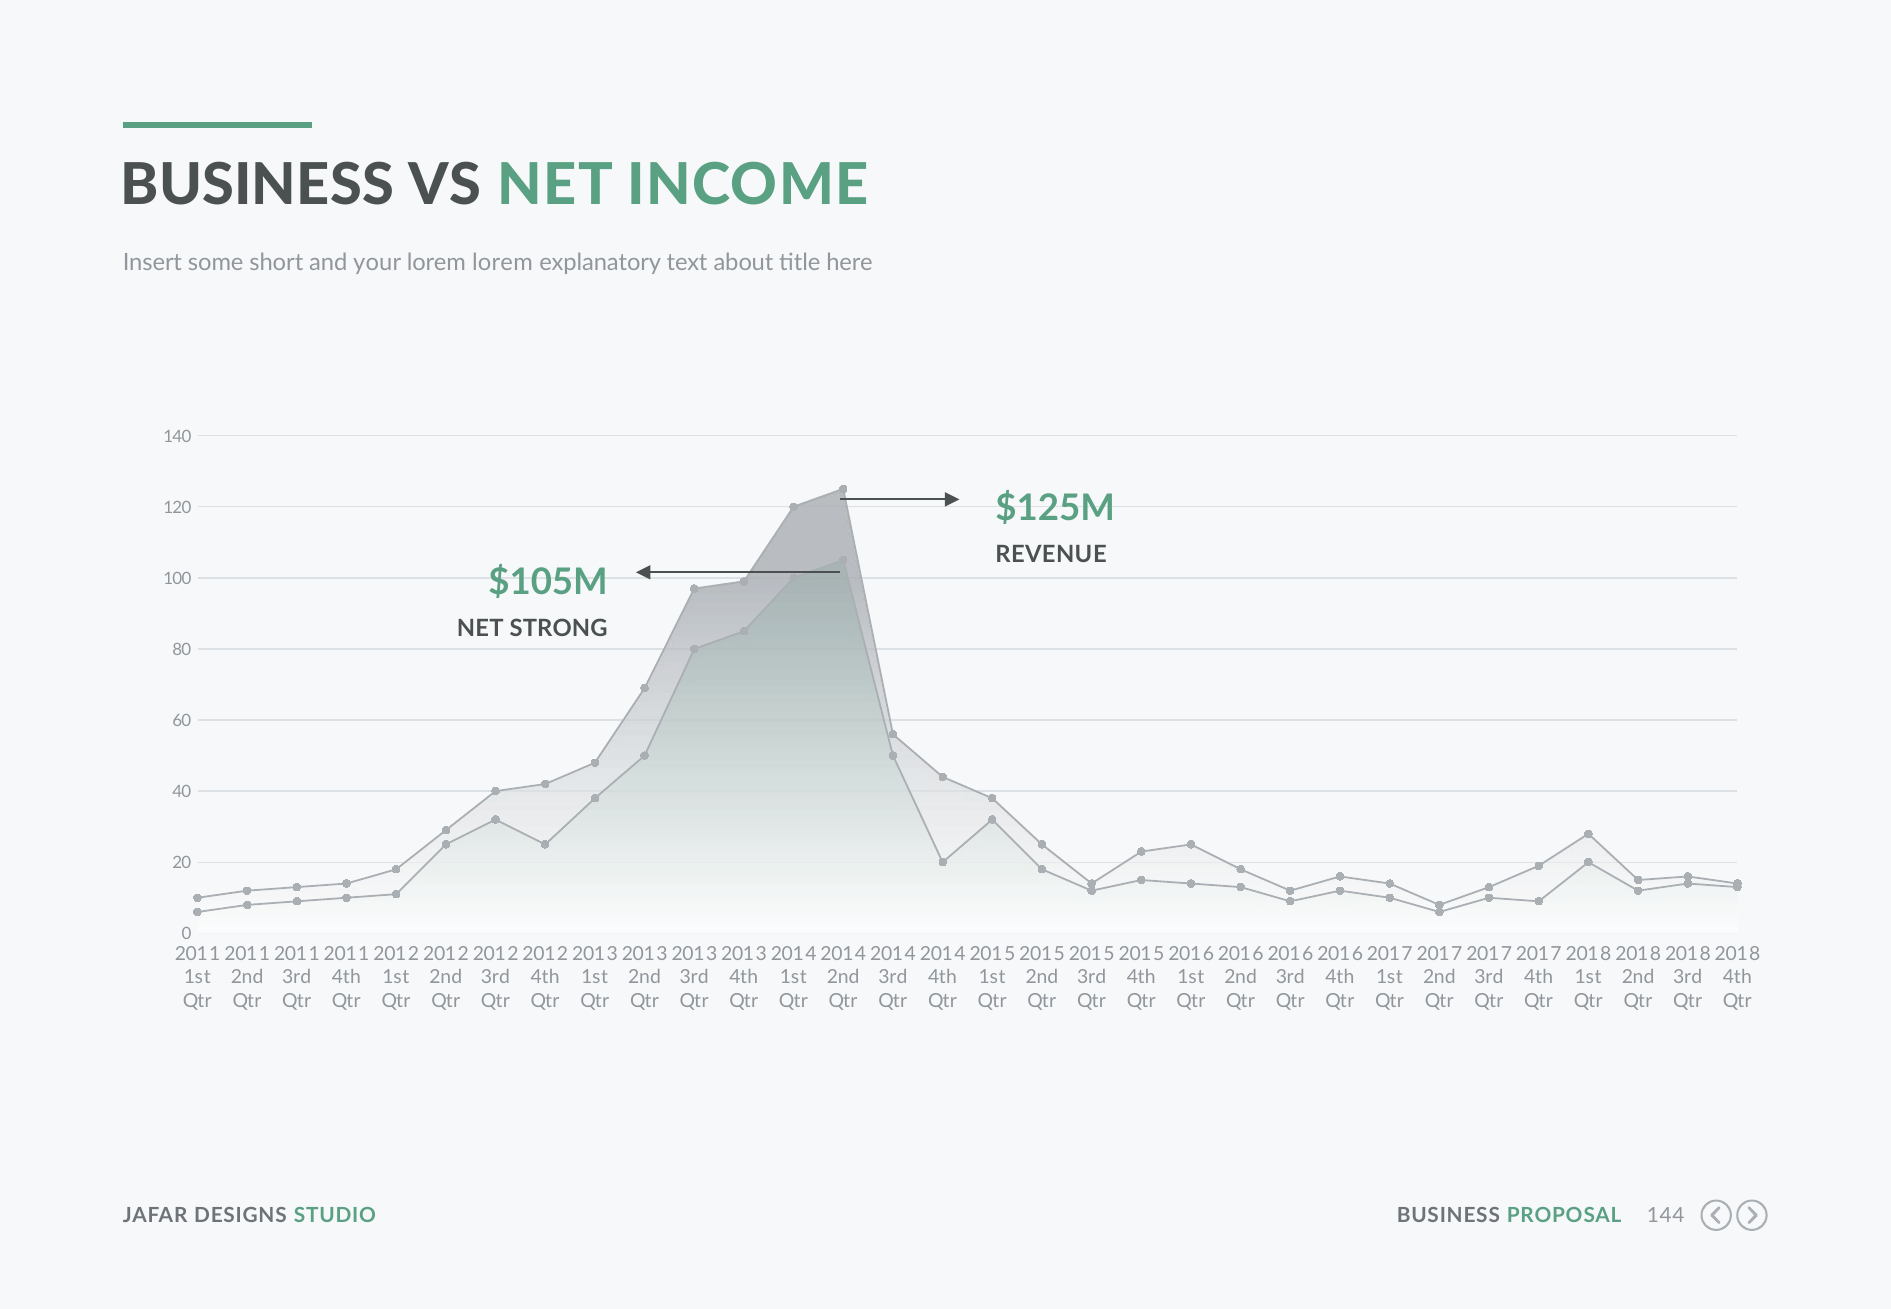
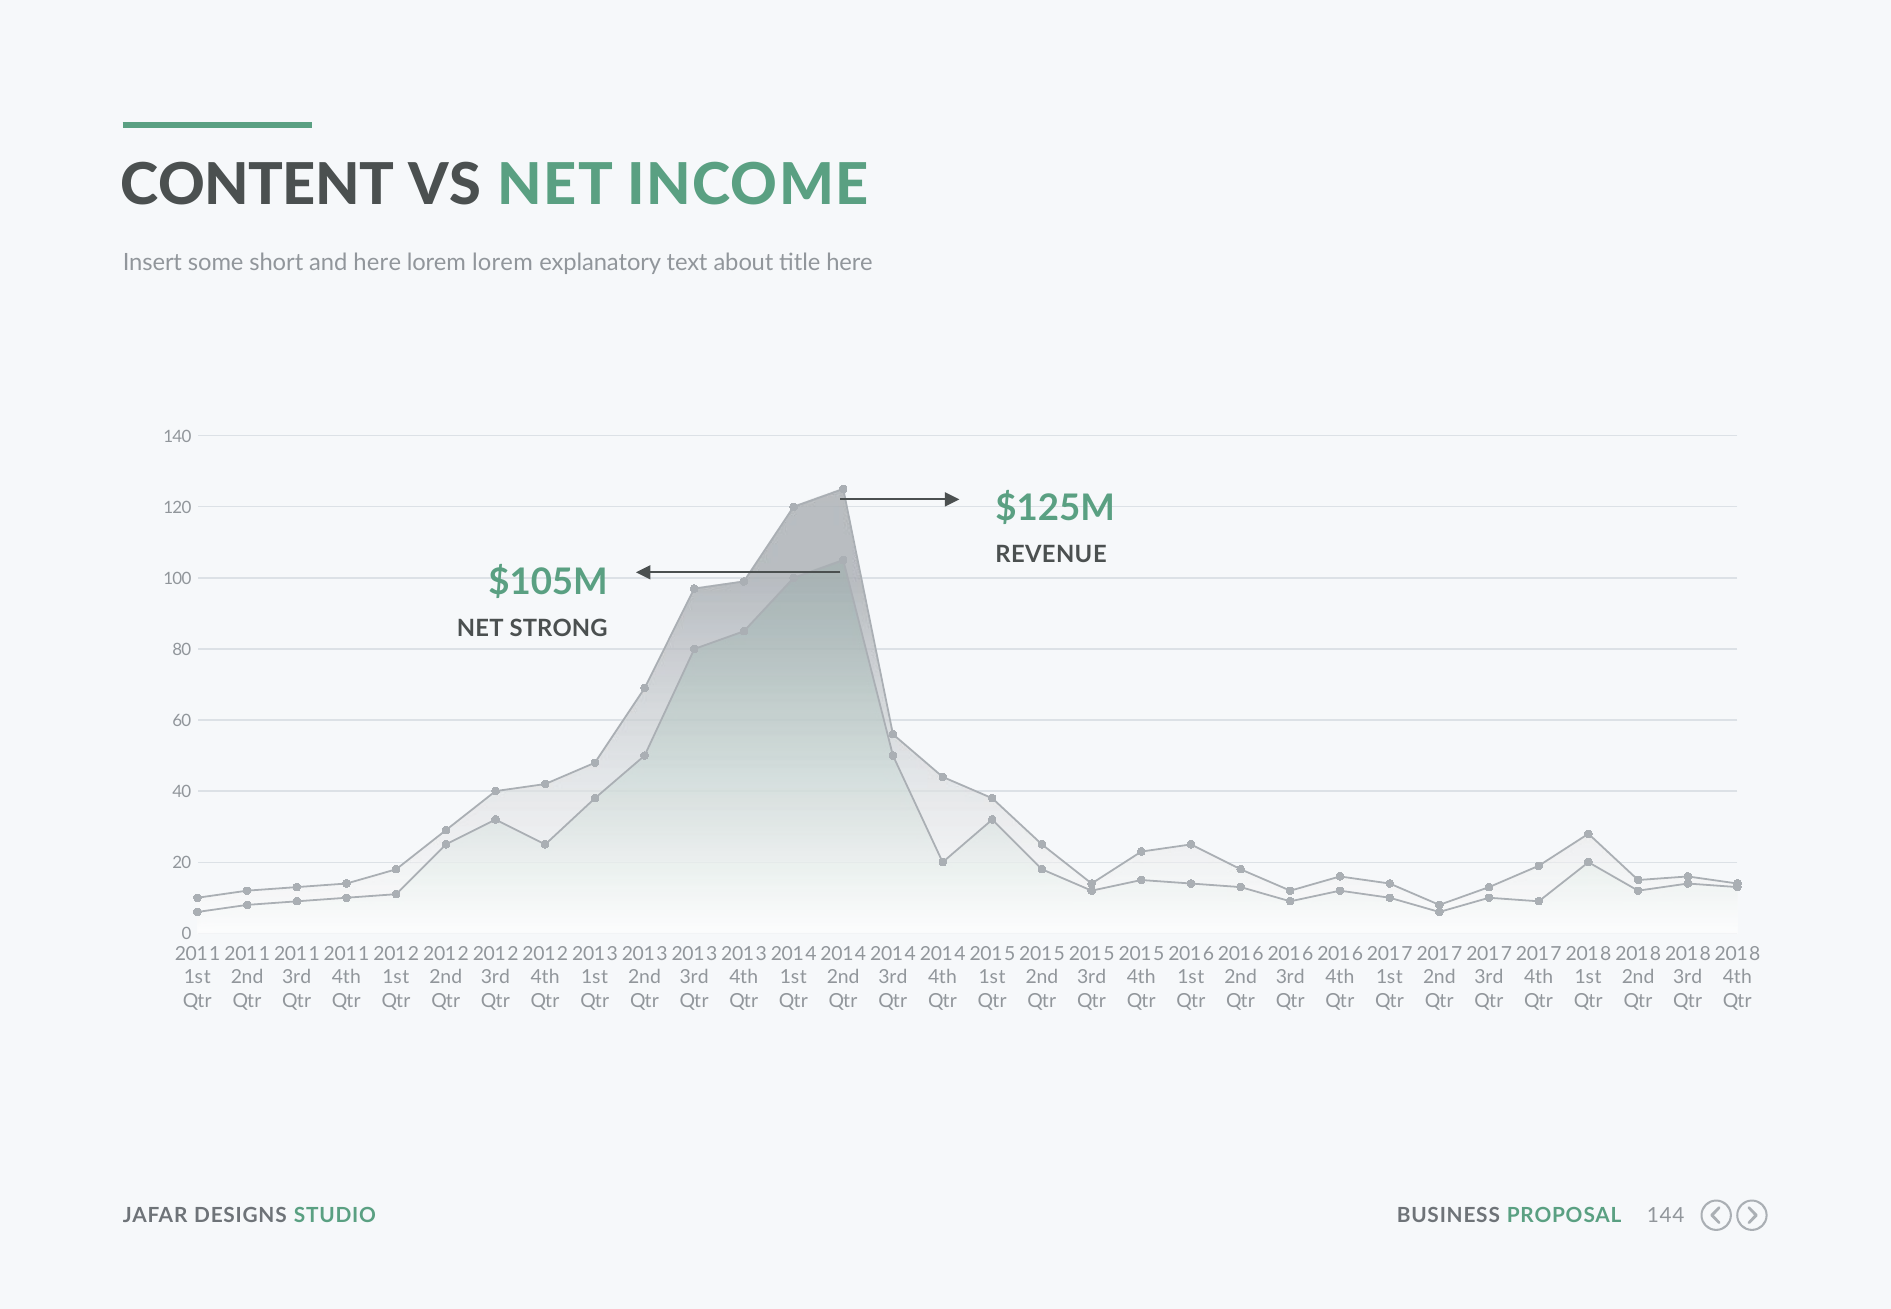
BUSINESS: BUSINESS -> CONTENT (258, 185)
and your: your -> here (377, 263)
